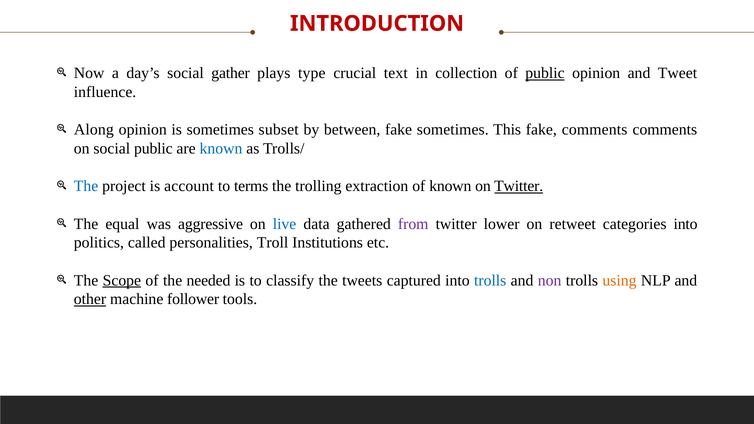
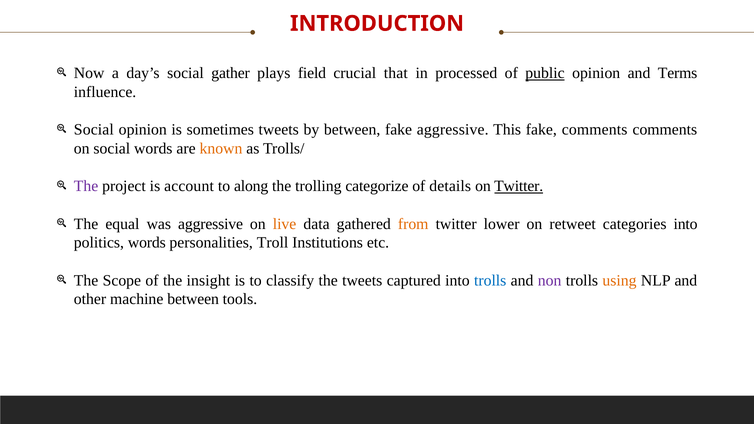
type: type -> field (312, 73)
text: text -> that (396, 73)
collection: collection -> processed (466, 73)
Tweet: Tweet -> Terms (678, 73)
Along: Along -> Social (94, 130)
sometimes subset: subset -> tweets (279, 130)
fake sometimes: sometimes -> aggressive (453, 130)
social public: public -> words (153, 148)
known colour: blue -> orange (221, 148)
The colour: blue -> purple (86, 186)
terms: terms -> along (251, 186)
extraction: extraction -> categorize (377, 186)
of known: known -> details (450, 186)
live colour: blue -> orange (285, 224)
from colour: purple -> orange (413, 224)
politics called: called -> words (147, 243)
Scope underline: present -> none (122, 280)
needed: needed -> insight (208, 280)
other underline: present -> none (90, 299)
machine follower: follower -> between (193, 299)
